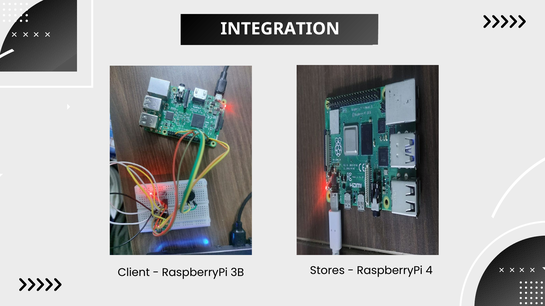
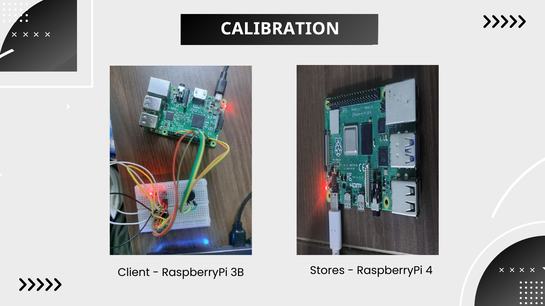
INTEGRATION: INTEGRATION -> CALIBRATION (280, 29)
